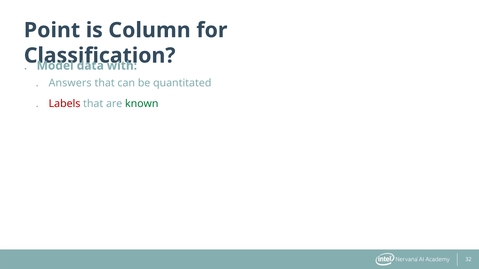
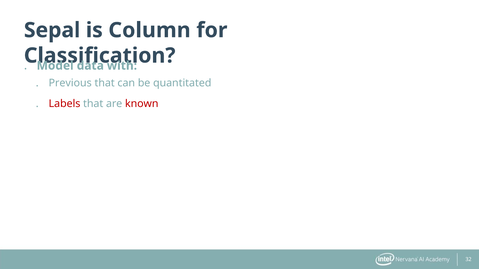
Point: Point -> Sepal (52, 30)
Answers: Answers -> Previous (70, 83)
known colour: green -> red (142, 104)
